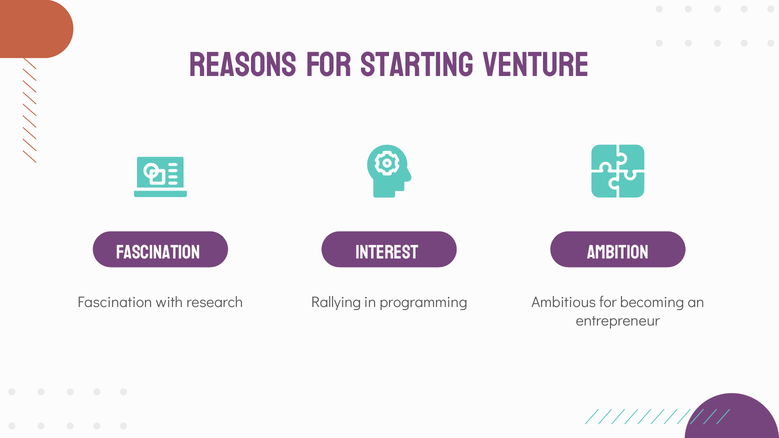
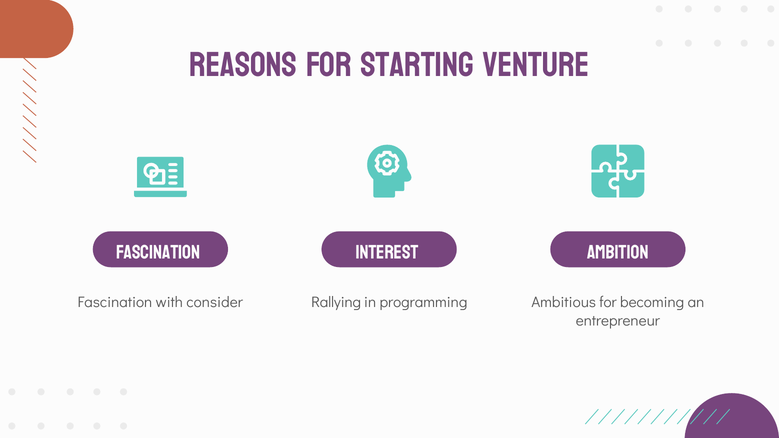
research: research -> consider (215, 303)
